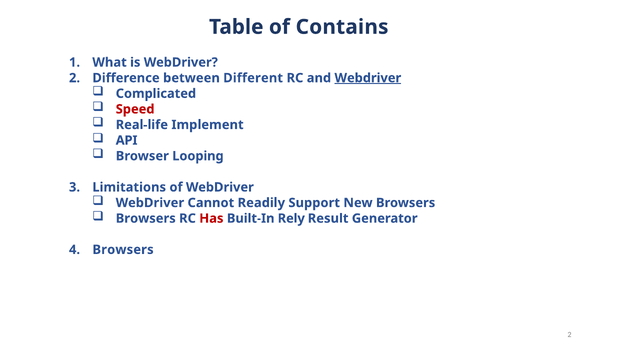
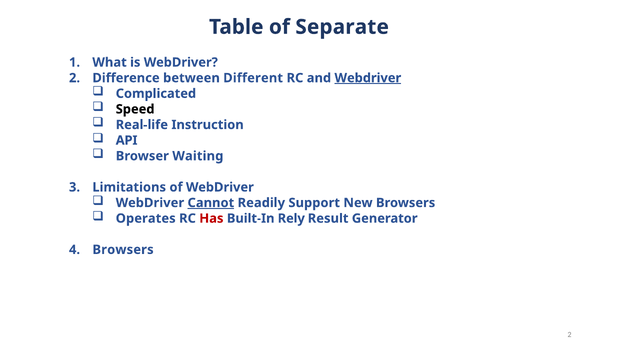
Contains: Contains -> Separate (342, 27)
Speed colour: red -> black (135, 109)
Implement: Implement -> Instruction (208, 125)
Looping: Looping -> Waiting (198, 156)
Cannot underline: none -> present (211, 202)
Browsers: Browsers -> Operates (146, 218)
